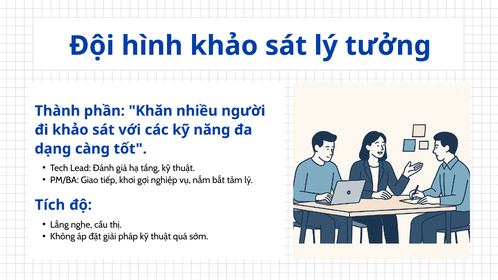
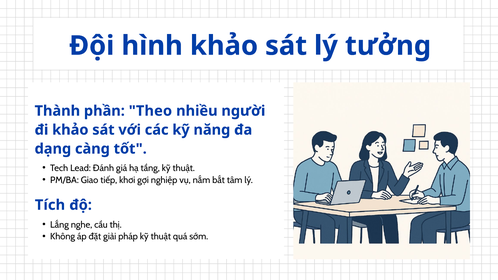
Khăn: Khăn -> Theo (150, 111)
